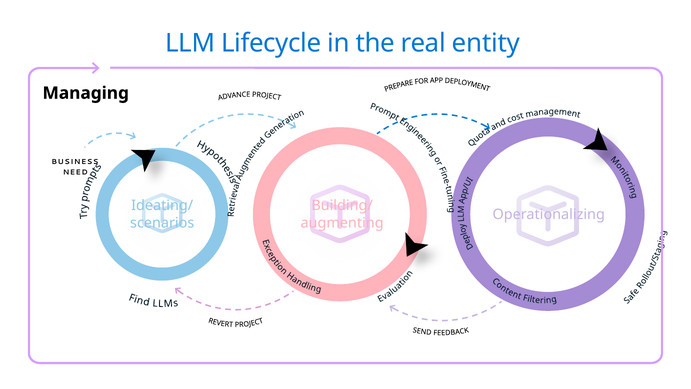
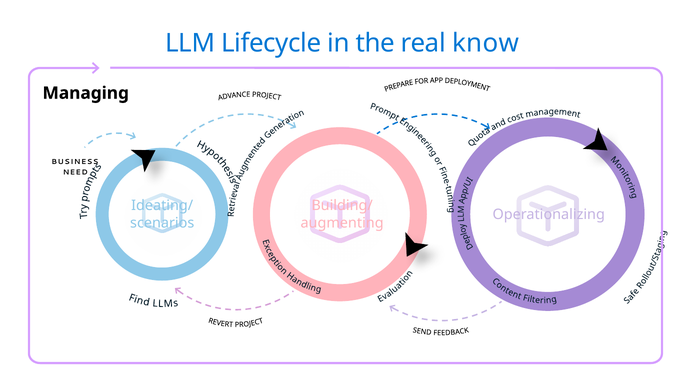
entity: entity -> know (486, 43)
